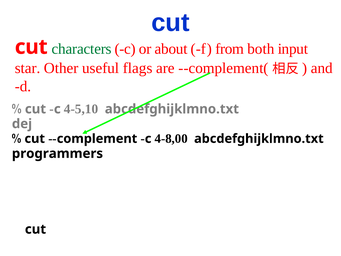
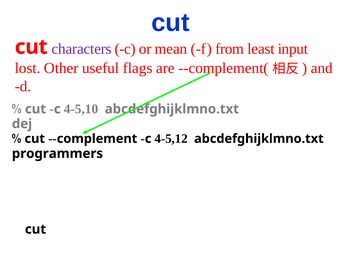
characters colour: green -> purple (82, 49)
about: about -> mean (171, 49)
both: both -> least (261, 49)
star: star -> lost (28, 68)
4-8,00: 4-8,00 -> 4-5,12 (171, 139)
